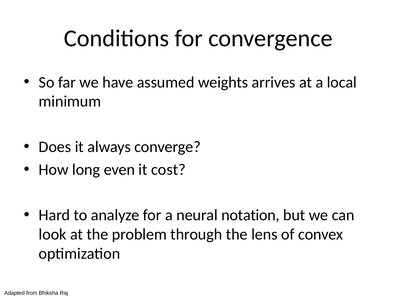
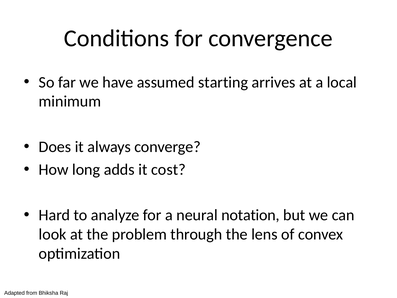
weights: weights -> starting (223, 82)
even: even -> adds (119, 170)
